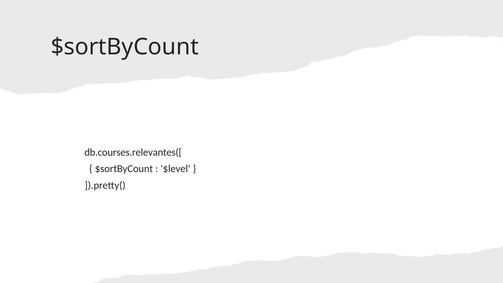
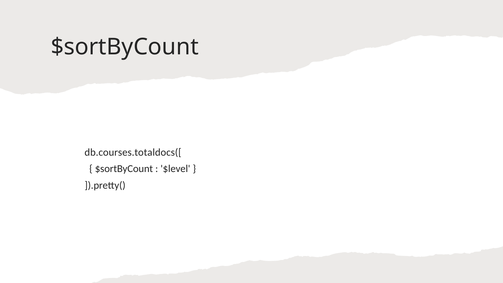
db.courses.relevantes([: db.courses.relevantes([ -> db.courses.totaldocs([ (133, 152)
